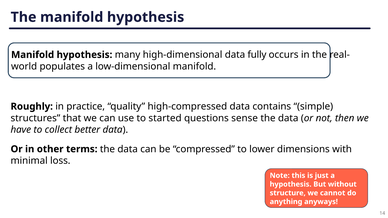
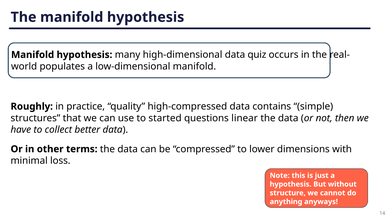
fully: fully -> quiz (257, 55)
sense: sense -> linear (245, 118)
